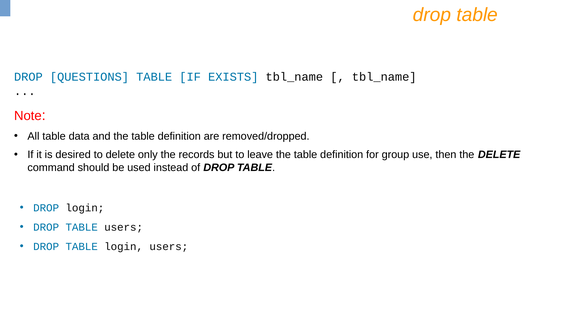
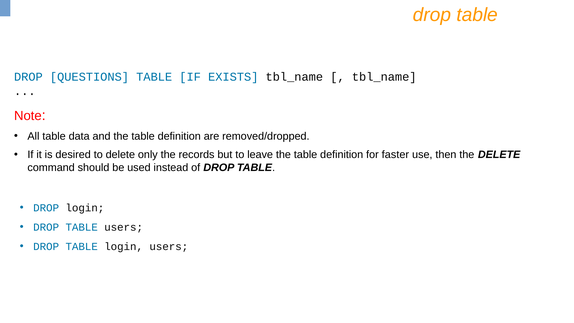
group: group -> faster (395, 155)
